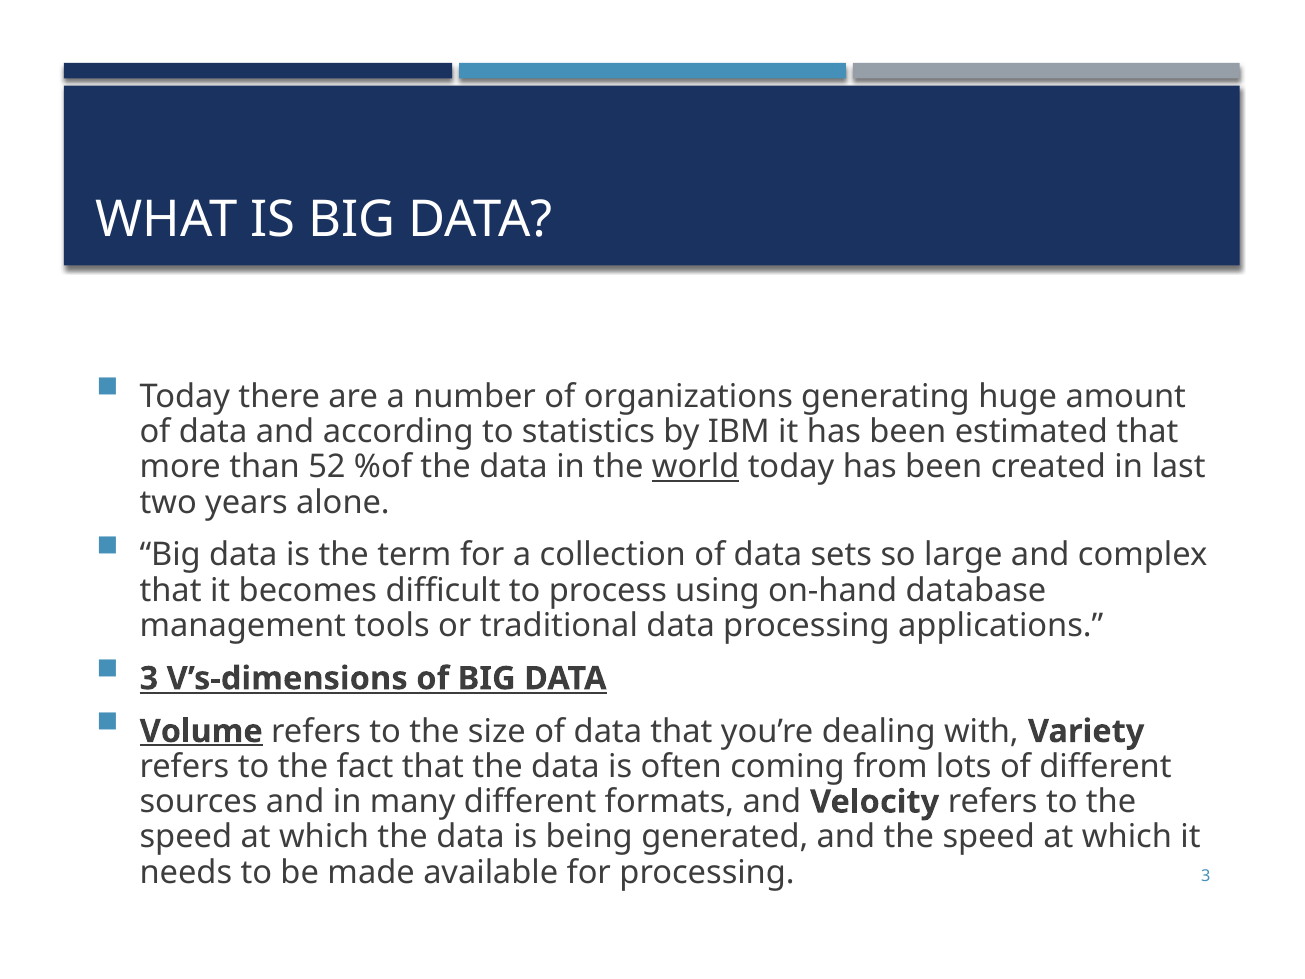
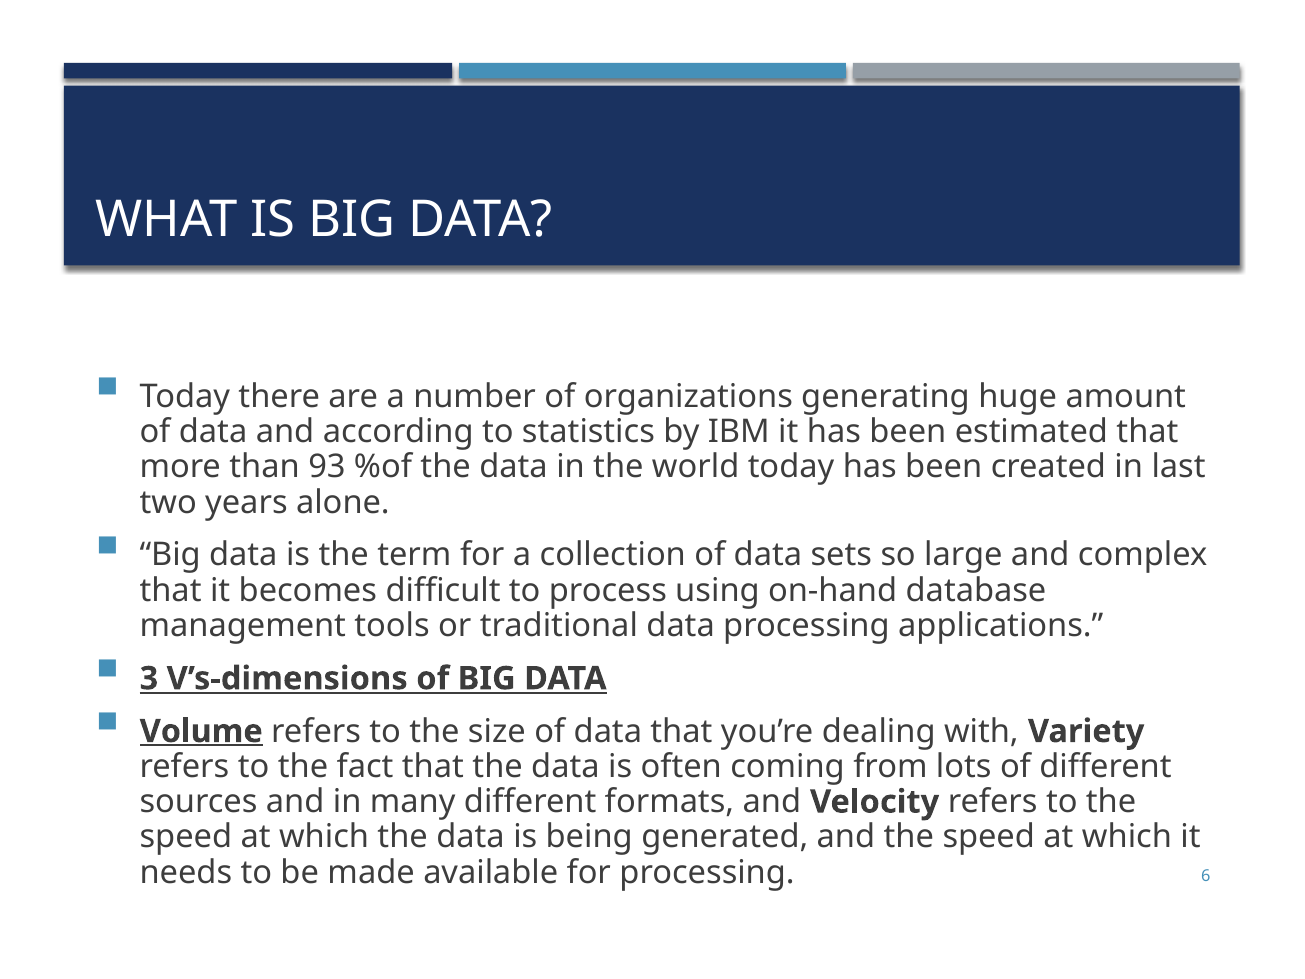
52: 52 -> 93 (327, 467)
world underline: present -> none (696, 467)
processing 3: 3 -> 6 (1206, 876)
